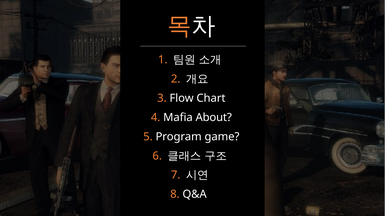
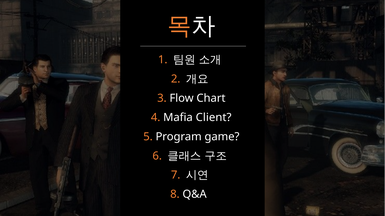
About: About -> Client (214, 118)
